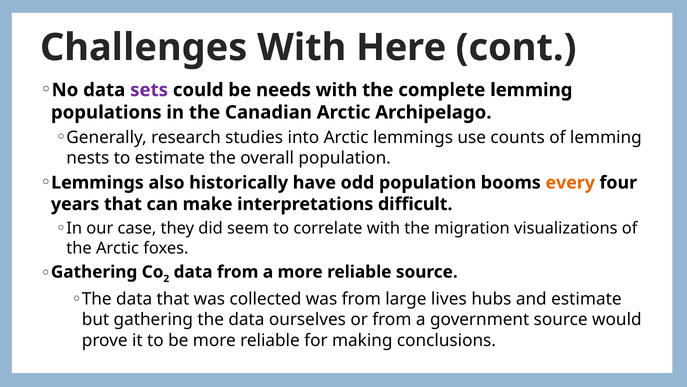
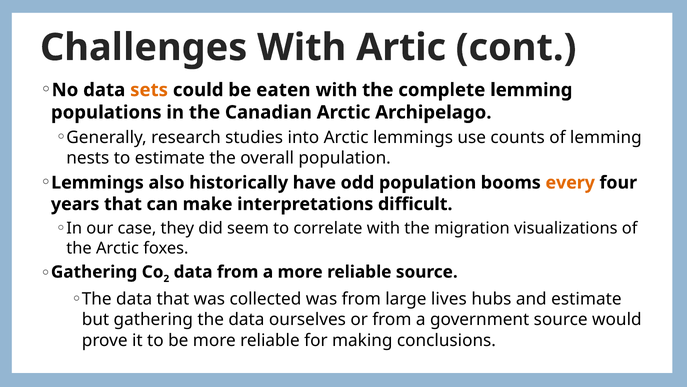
Here: Here -> Artic (401, 48)
sets colour: purple -> orange (149, 90)
needs: needs -> eaten (283, 90)
